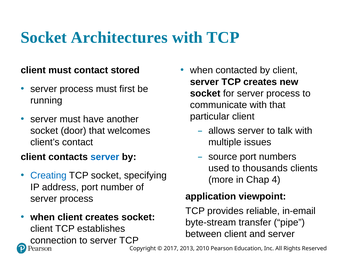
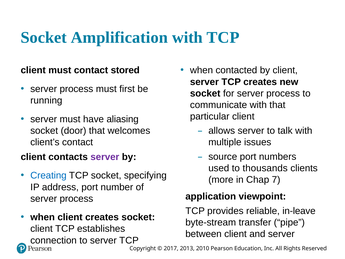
Architectures: Architectures -> Amplification (119, 37)
another: another -> aliasing (123, 119)
server colour: blue -> purple (105, 157)
4: 4 -> 7 (276, 180)
in-email: in-email -> in-leave (299, 211)
